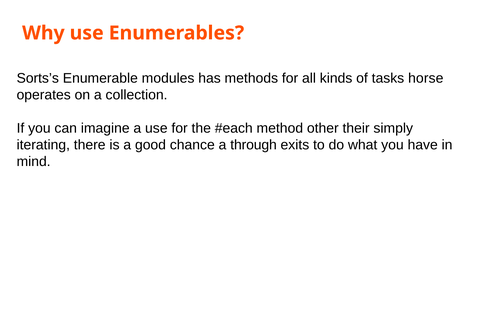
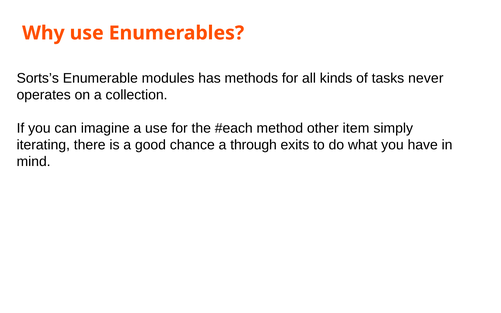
horse: horse -> never (426, 78)
their: their -> item (356, 128)
